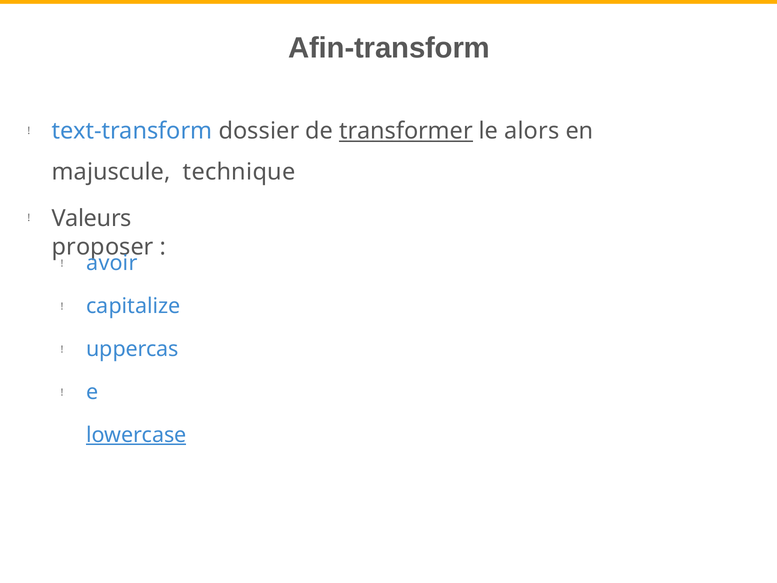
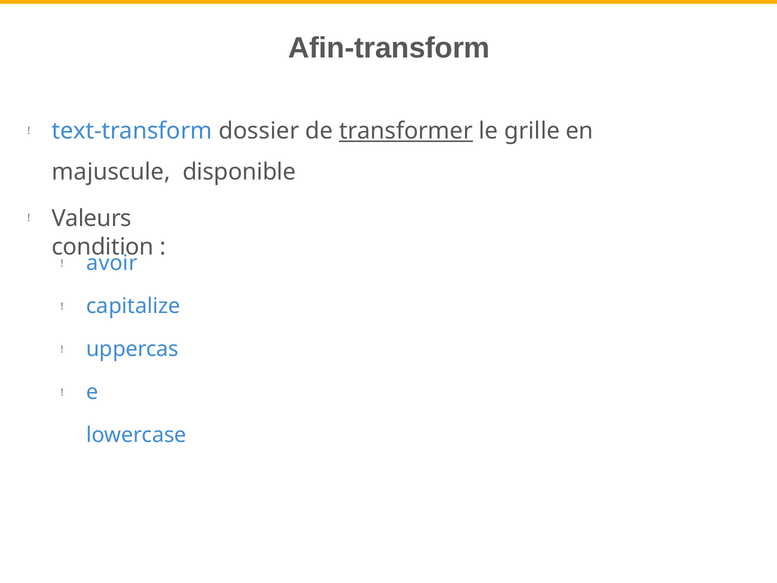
alors: alors -> grille (532, 131)
technique: technique -> disponible (239, 172)
proposer: proposer -> condition (103, 247)
lowercase underline: present -> none (136, 435)
